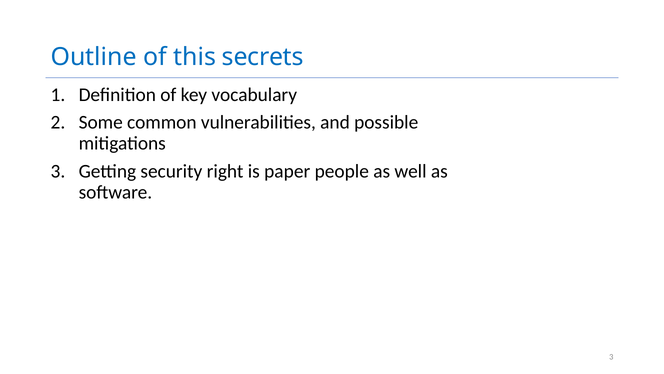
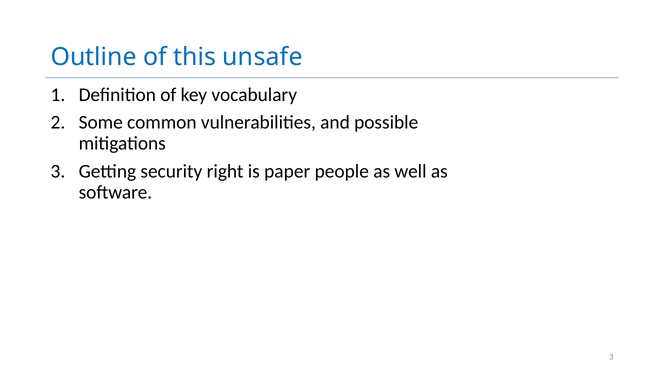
secrets: secrets -> unsafe (263, 57)
